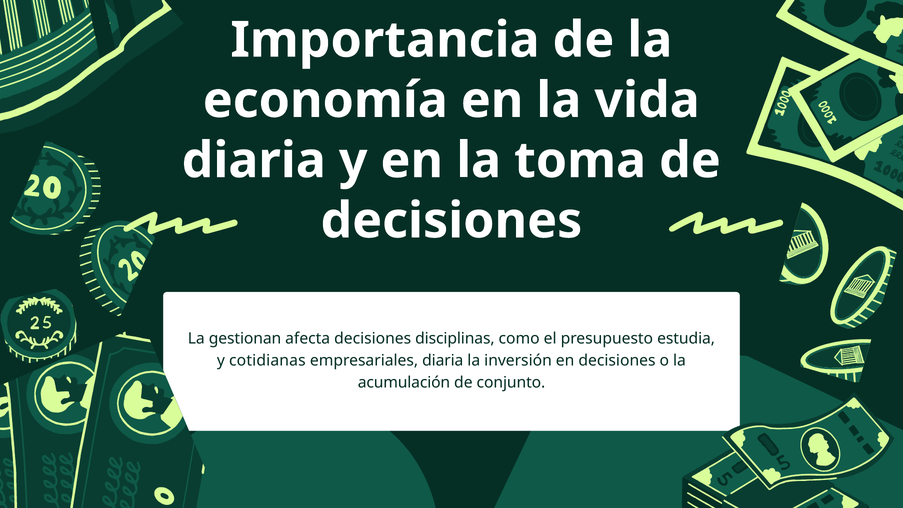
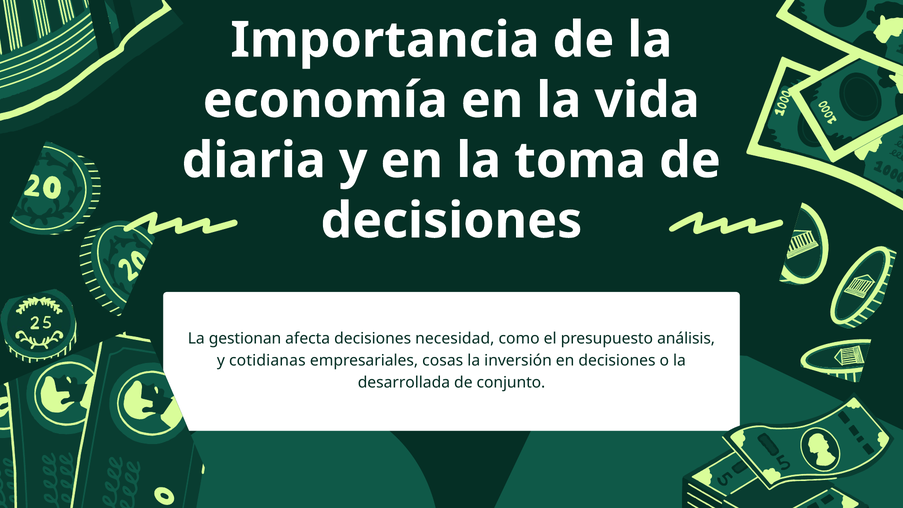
disciplinas: disciplinas -> necesidad (455, 339)
estudia: estudia -> análisis (686, 339)
empresariales diaria: diaria -> cosas (443, 361)
acumulación: acumulación -> desarrollada (404, 383)
